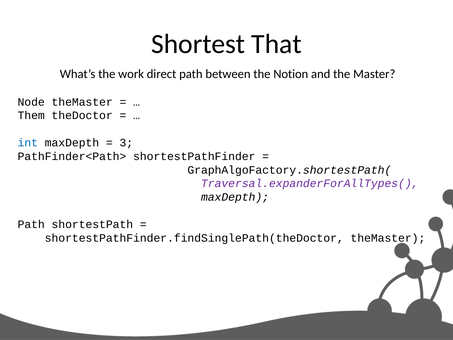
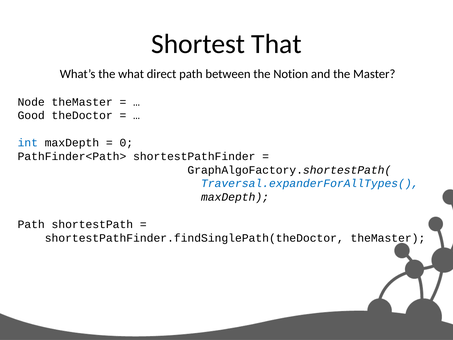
work: work -> what (131, 74)
Them: Them -> Good (31, 115)
3: 3 -> 0 (126, 143)
Traversal.expanderForAllTypes( colour: purple -> blue (310, 183)
